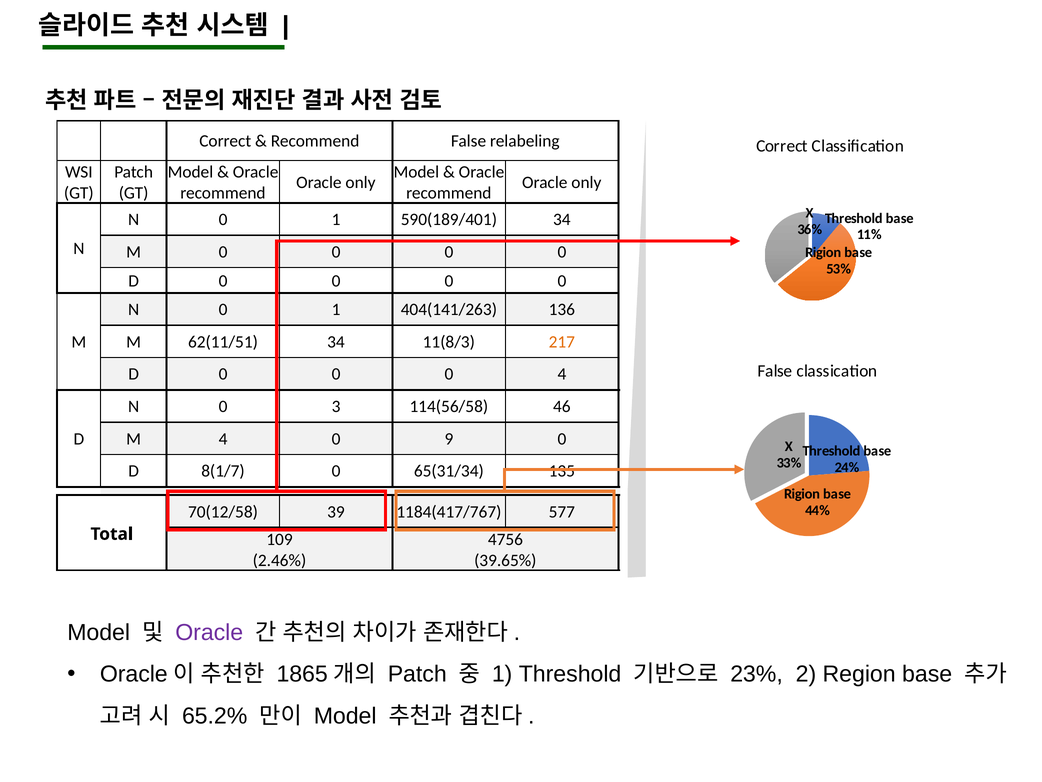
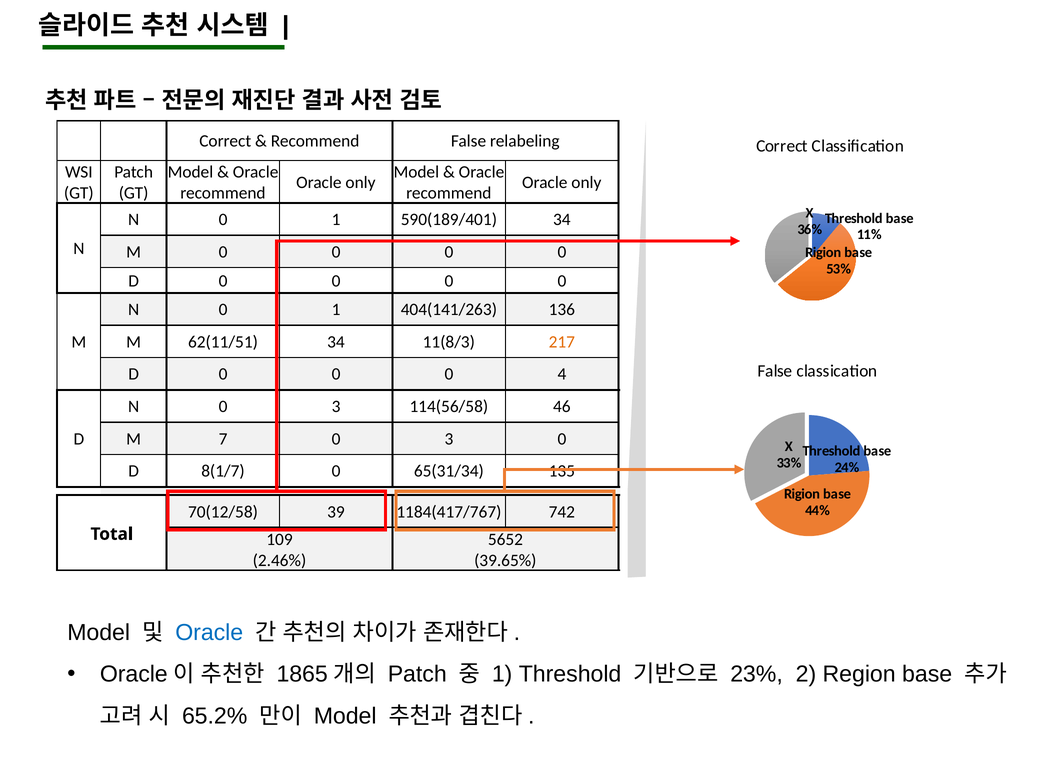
M 4: 4 -> 7 (223, 439)
9: 9 -> 3 (449, 439)
577: 577 -> 742 (562, 511)
4756: 4756 -> 5652 (505, 539)
Oracle colour: purple -> blue (209, 632)
